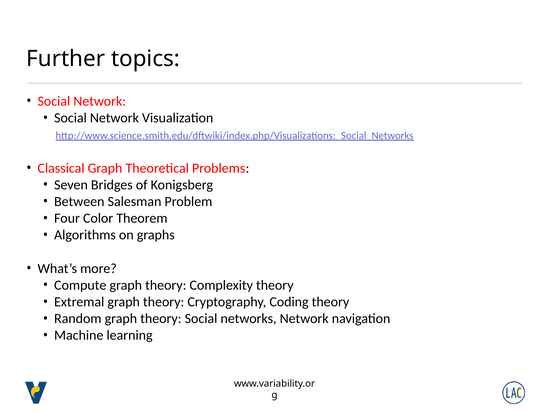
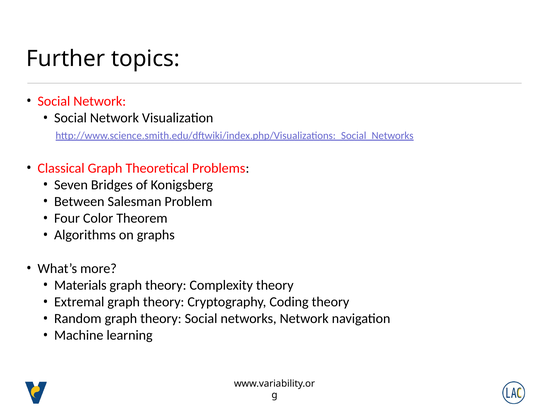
Compute: Compute -> Materials (80, 285)
